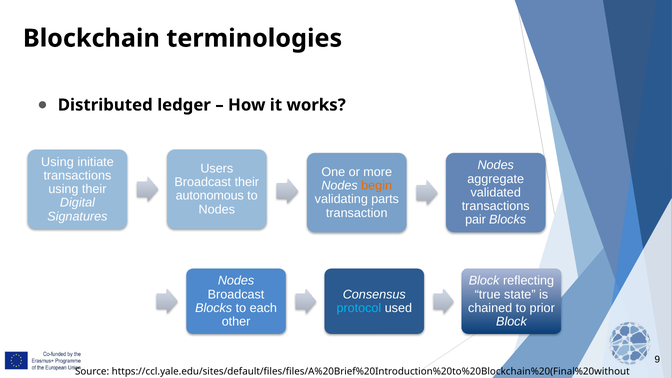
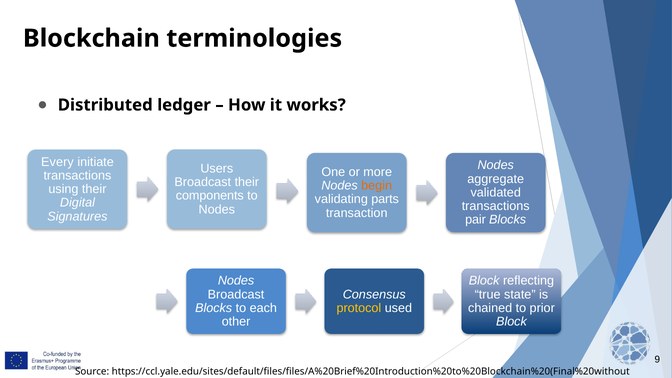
Using: Using -> Every (57, 162)
autonomous: autonomous -> components (210, 196)
protocol colour: light blue -> yellow (359, 308)
